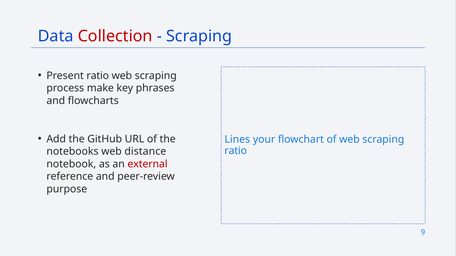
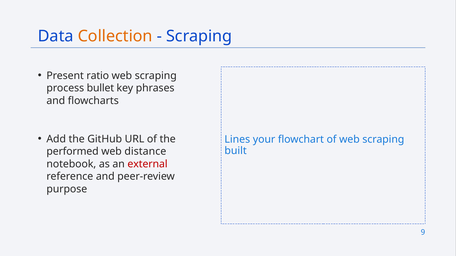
Collection colour: red -> orange (115, 36)
make: make -> bullet (100, 88)
ratio: ratio -> built (236, 151)
notebooks: notebooks -> performed (73, 152)
